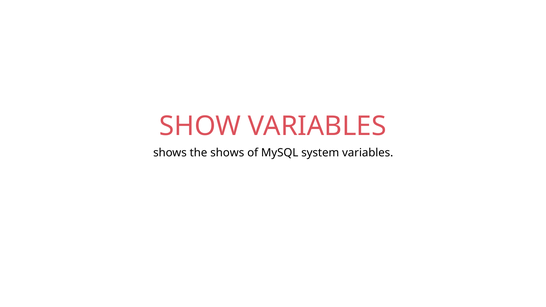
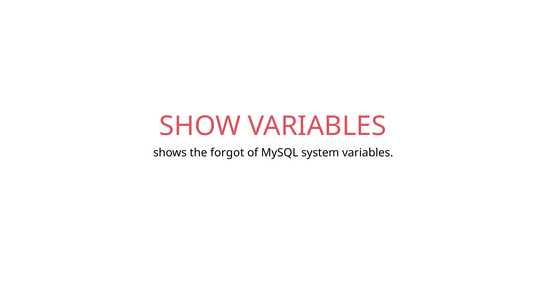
the shows: shows -> forgot (227, 153)
